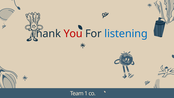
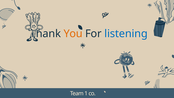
You colour: red -> orange (73, 34)
